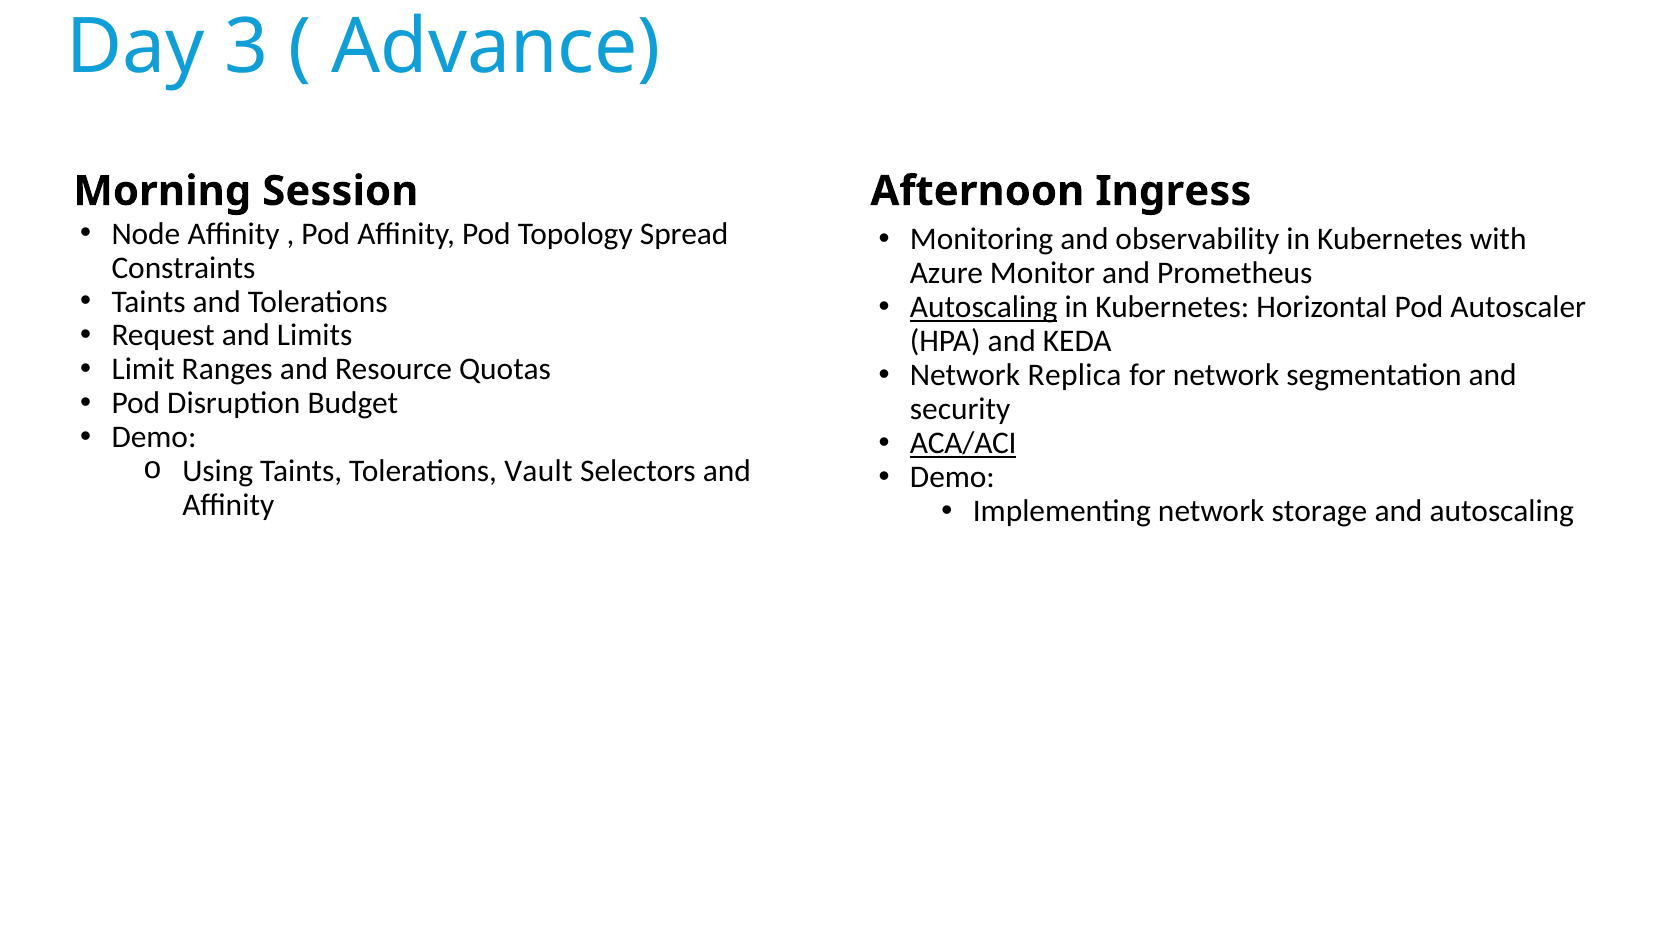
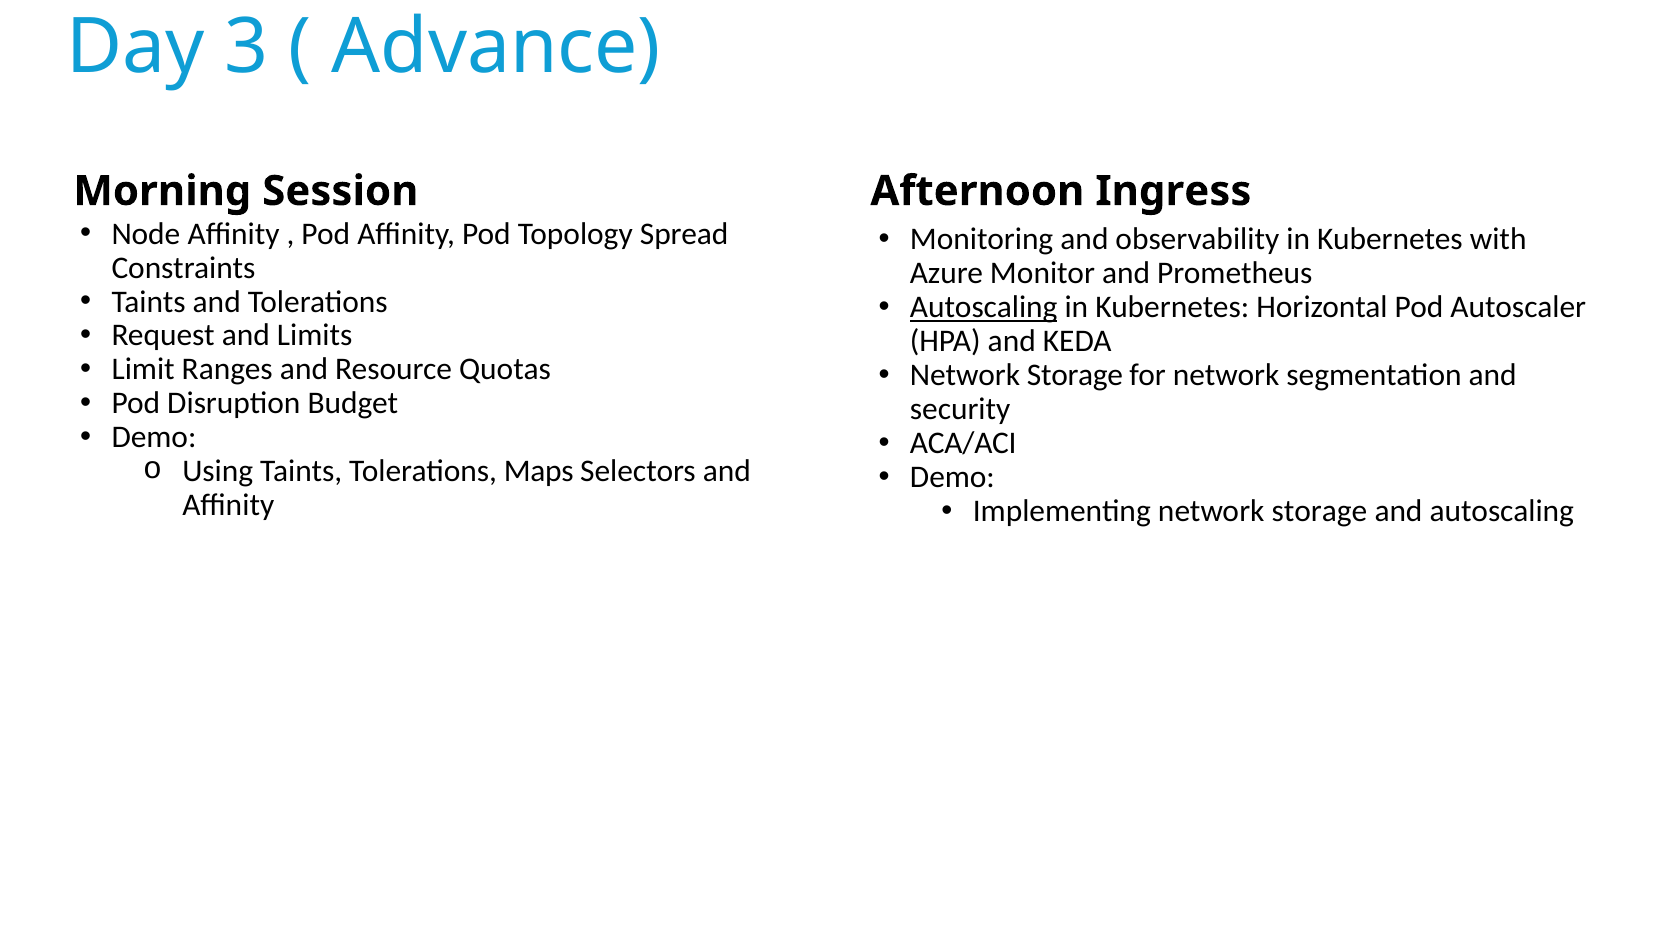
Replica: Replica -> Storage (1075, 375)
ACA/ACI underline: present -> none (963, 443)
Vault: Vault -> Maps (539, 472)
